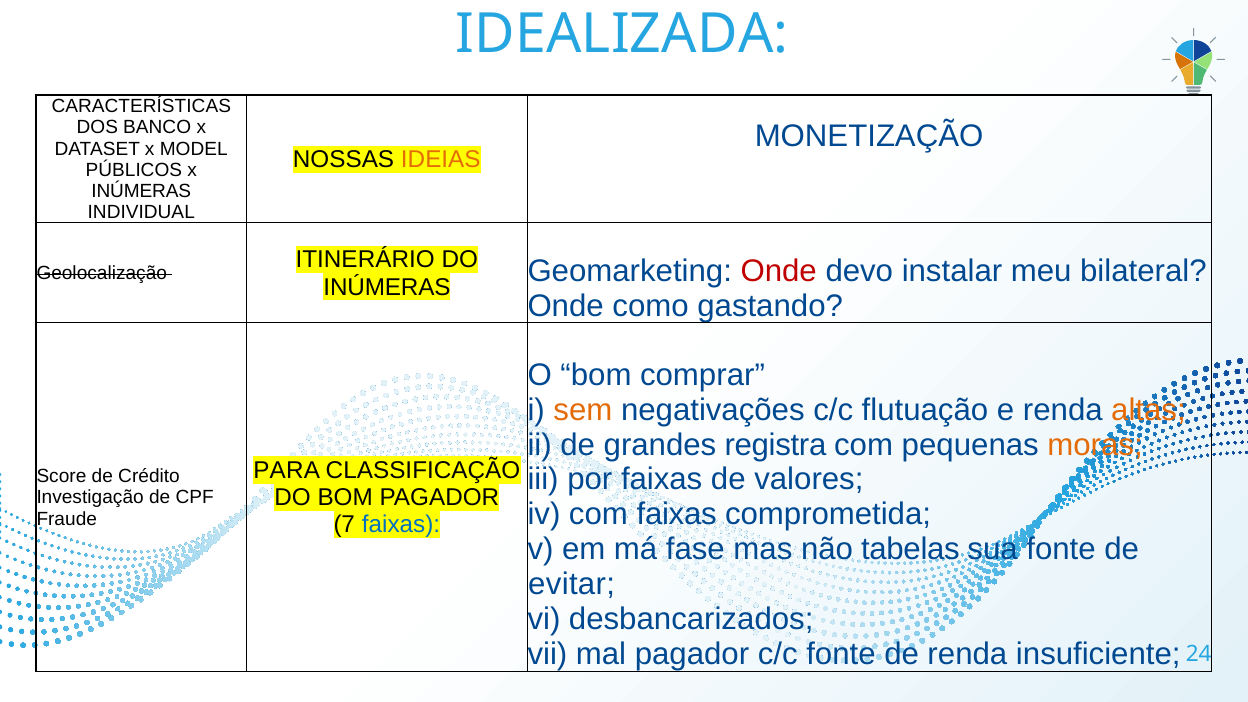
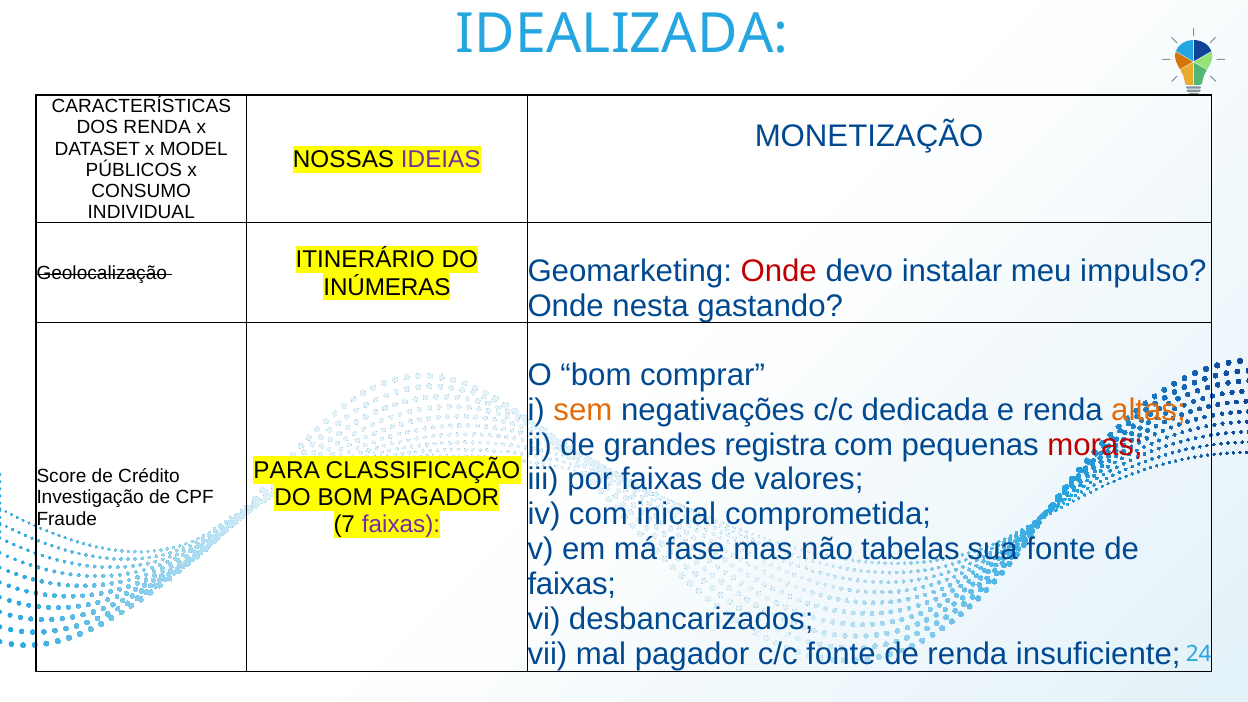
DOS BANCO: BANCO -> RENDA (157, 128)
IDEIAS colour: orange -> purple (441, 160)
INÚMERAS: INÚMERAS -> CONSUMO (141, 191)
bilateral: bilateral -> impulso (1143, 271)
como: como -> nesta (651, 306)
flutuação: flutuação -> dedicada (925, 410)
moras colour: orange -> red (1095, 445)
com faixas: faixas -> inicial (676, 515)
faixas colour: blue -> purple (401, 525)
evitar: evitar -> faixas (572, 584)
